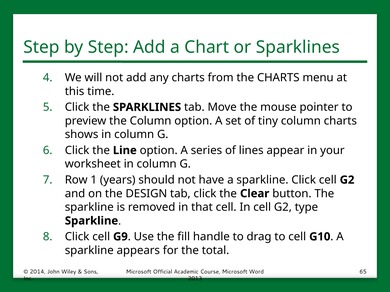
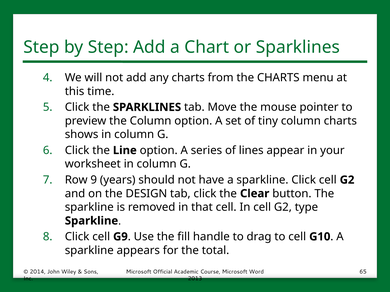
1: 1 -> 9 (94, 180)
